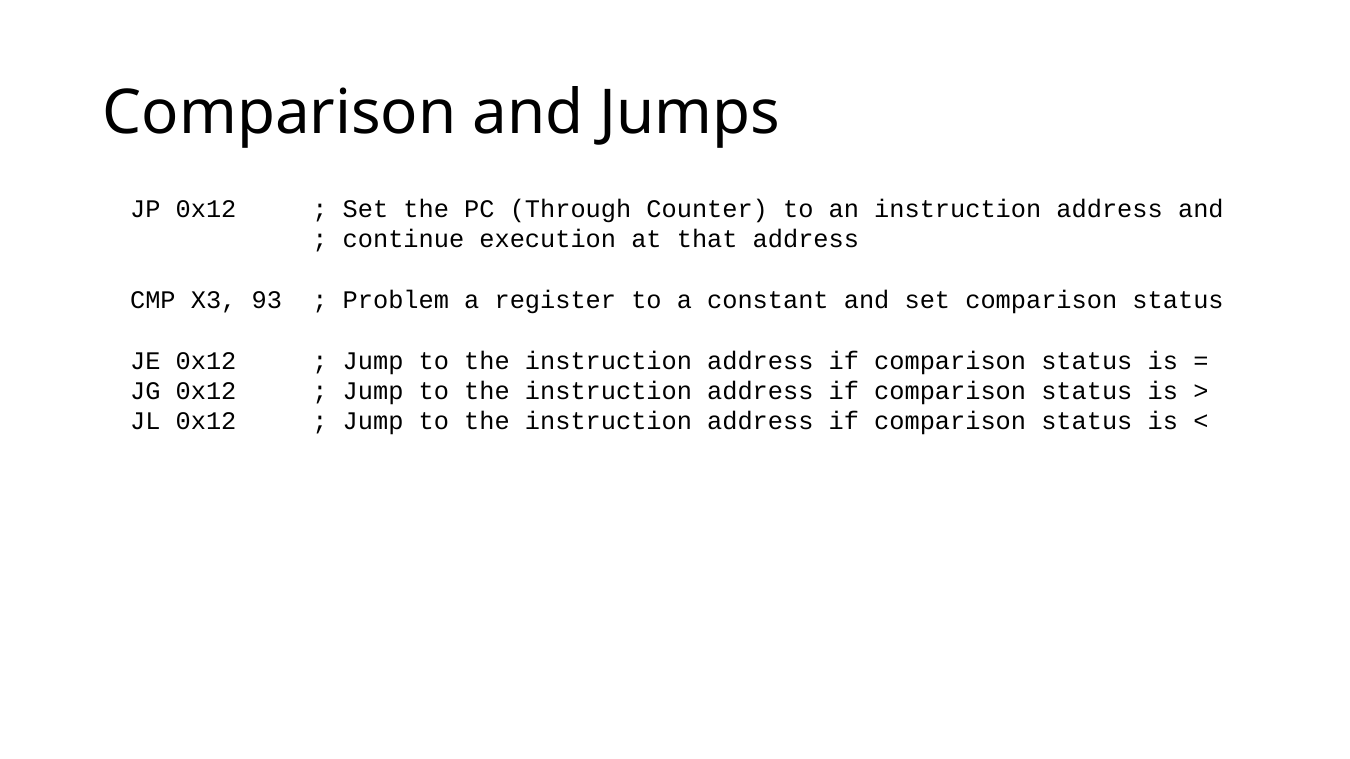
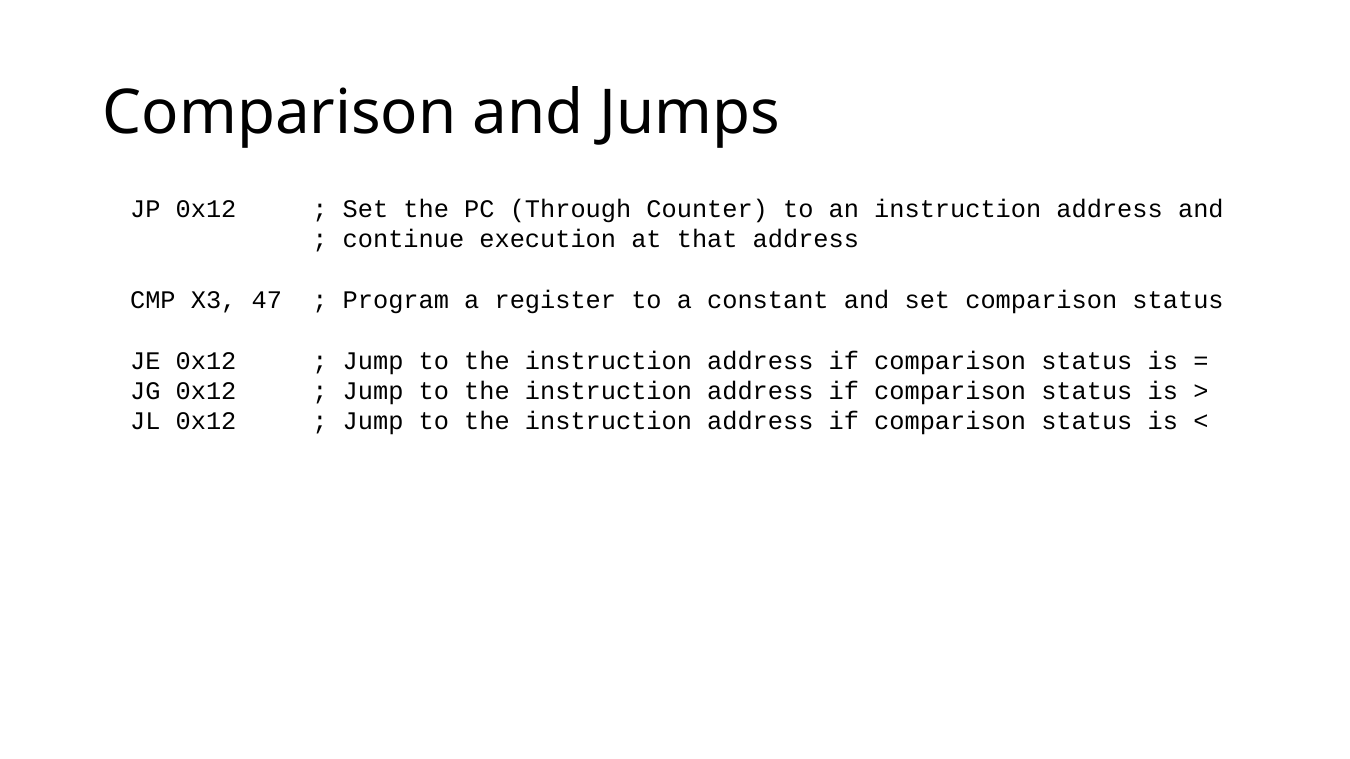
93: 93 -> 47 (267, 300)
Problem: Problem -> Program (396, 300)
